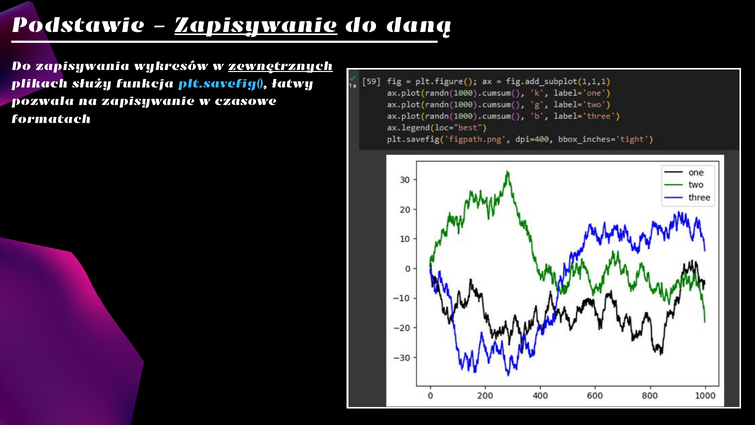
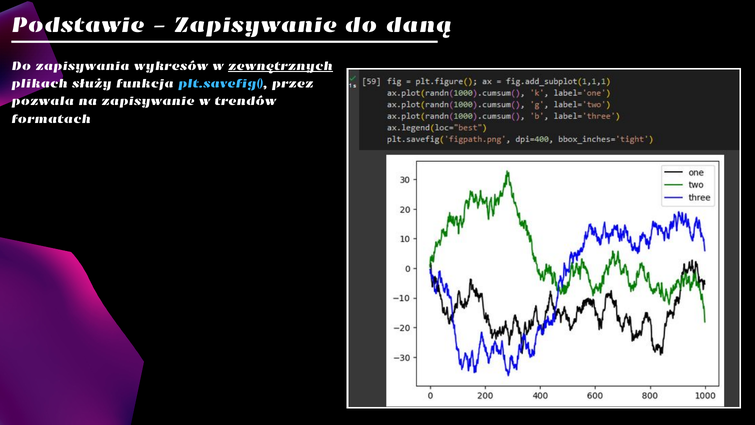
Zapisywanie underline: present -> none (256, 25)
łatwy: łatwy -> przez (293, 84)
czasowe: czasowe -> trendów (245, 101)
